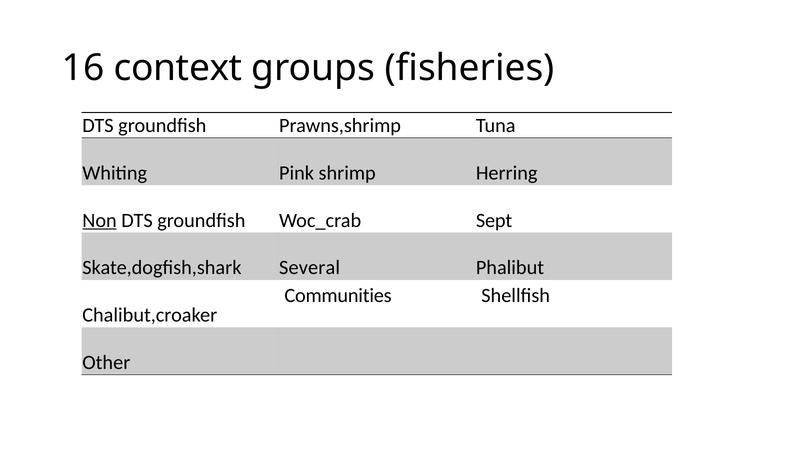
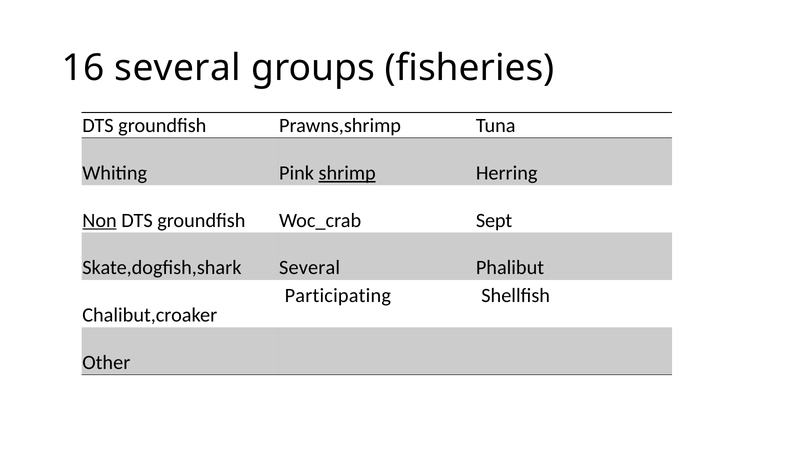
16 context: context -> several (178, 68)
shrimp underline: none -> present (347, 173)
Communities: Communities -> Participating (338, 296)
